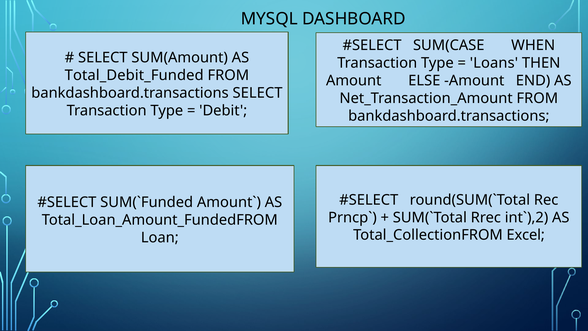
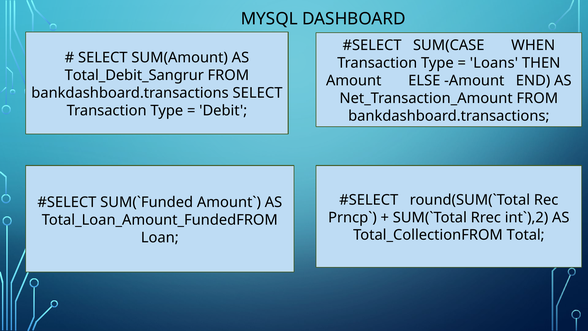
Total_Debit_Funded: Total_Debit_Funded -> Total_Debit_Sangrur (134, 75)
Excel: Excel -> Total (526, 235)
